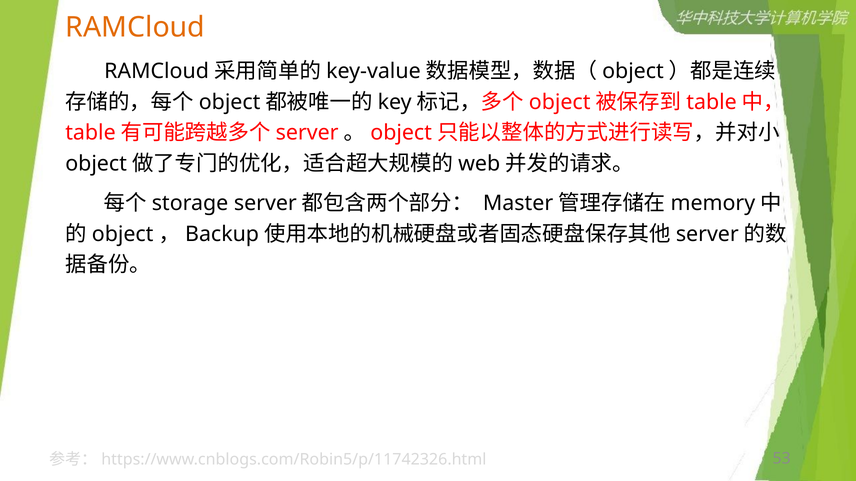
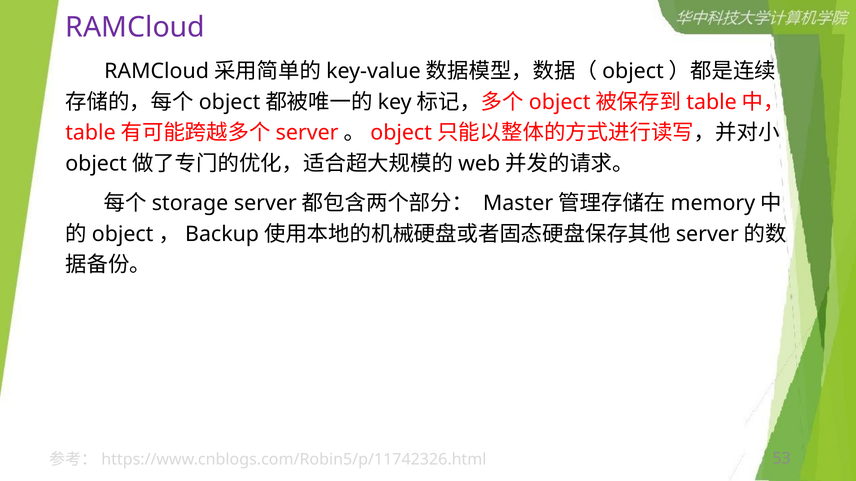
RAMCloud colour: orange -> purple (135, 27)
